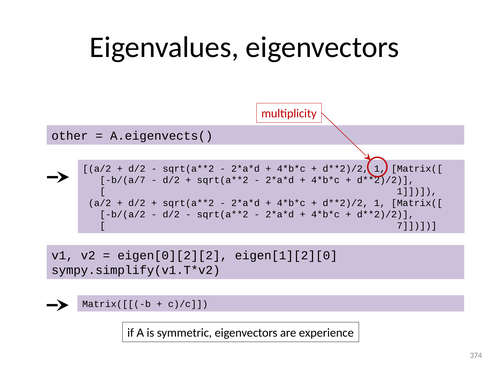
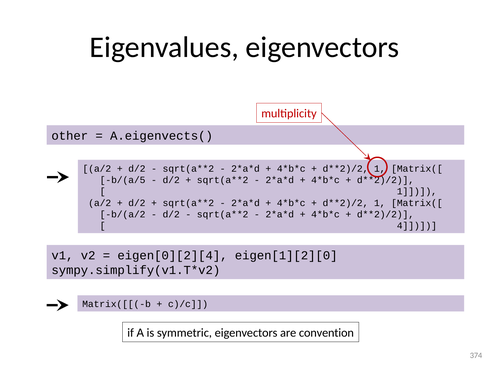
b/(a/7: b/(a/7 -> b/(a/5 (123, 180)
7: 7 -> 4 (417, 226)
eigen[0][2][2: eigen[0][2][2 -> eigen[0][2][4 (173, 255)
experience: experience -> convention (326, 333)
